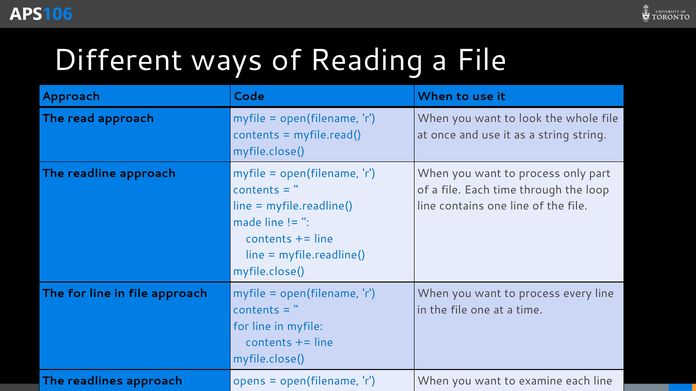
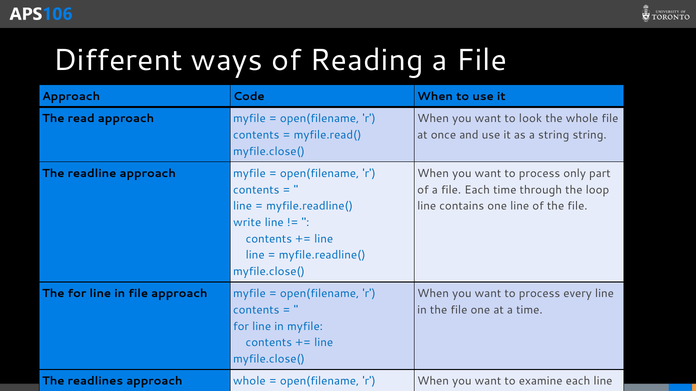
made: made -> write (247, 223)
approach opens: opens -> whole (249, 382)
